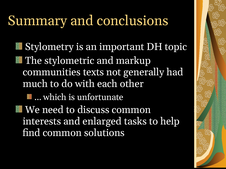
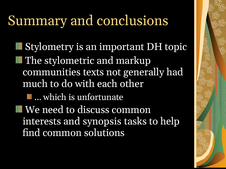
enlarged: enlarged -> synopsis (102, 122)
